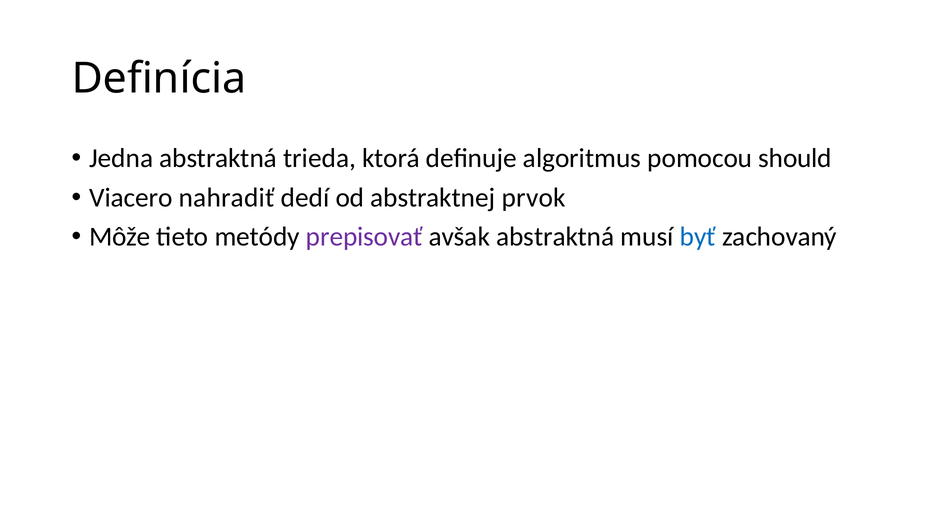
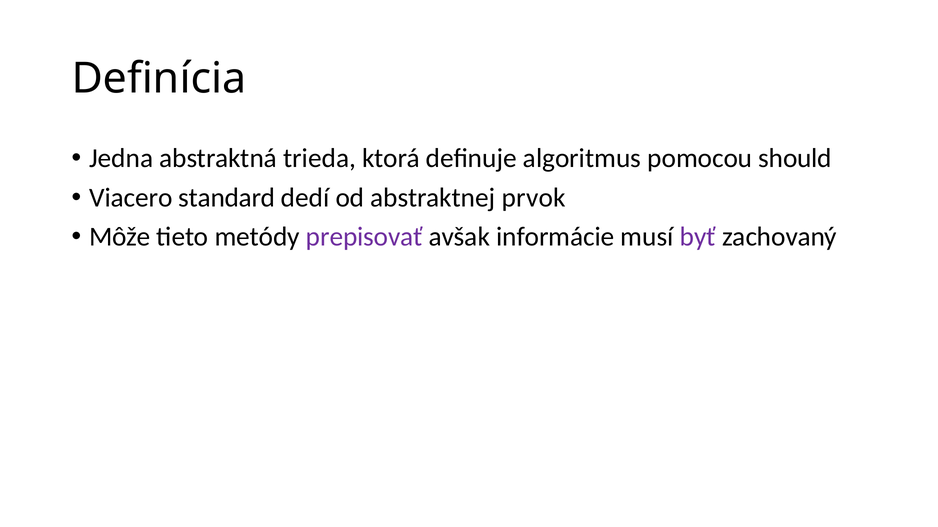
nahradiť: nahradiť -> standard (227, 198)
avšak abstraktná: abstraktná -> informácie (555, 237)
byť colour: blue -> purple (698, 237)
